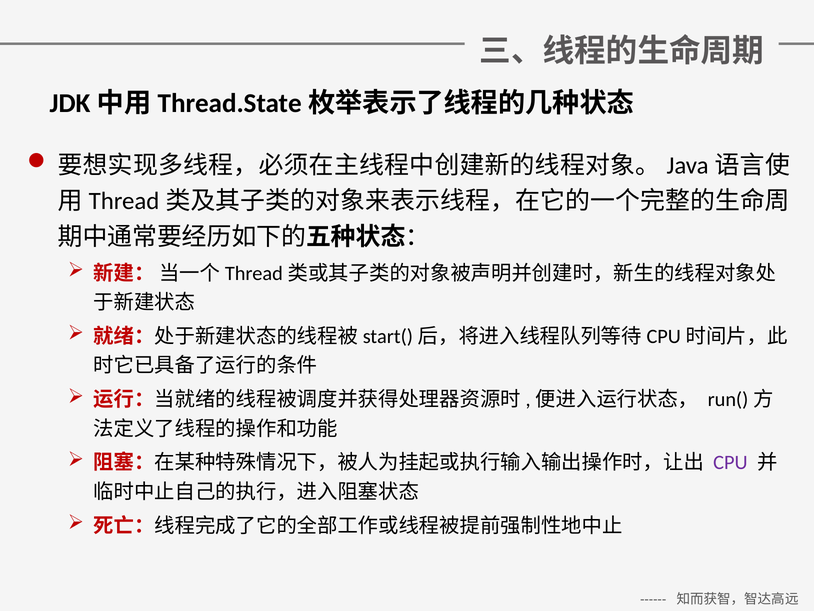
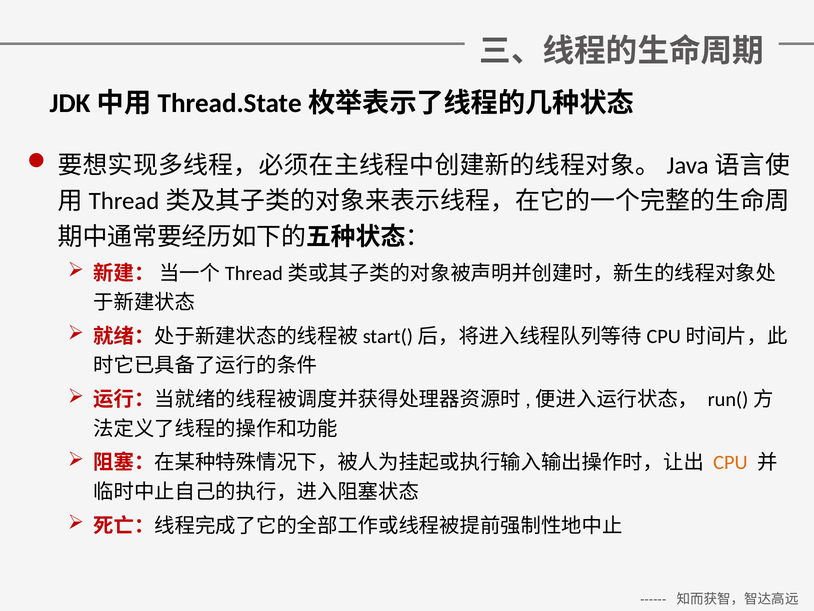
CPU colour: purple -> orange (730, 462)
